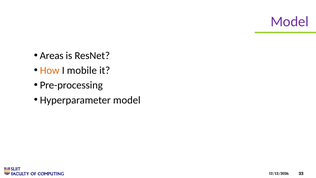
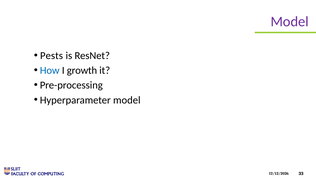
Areas: Areas -> Pests (52, 56)
How colour: orange -> blue (50, 70)
mobile: mobile -> growth (82, 70)
